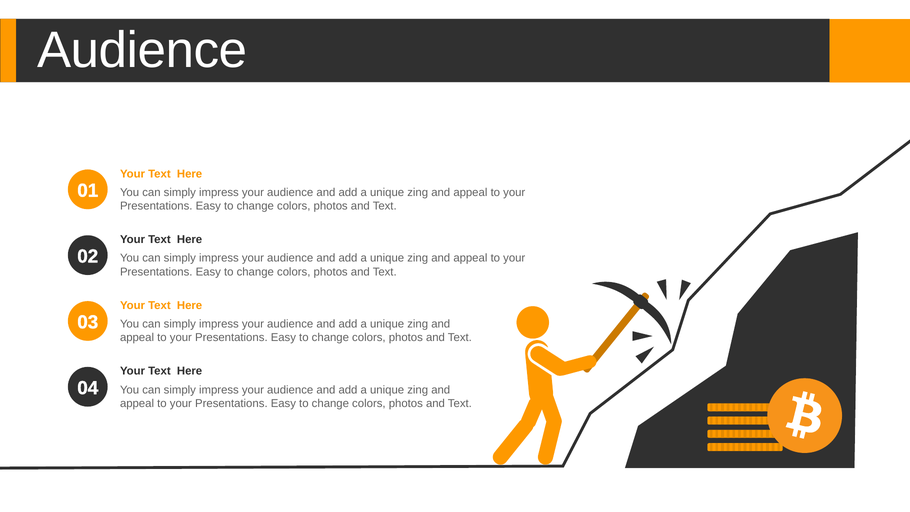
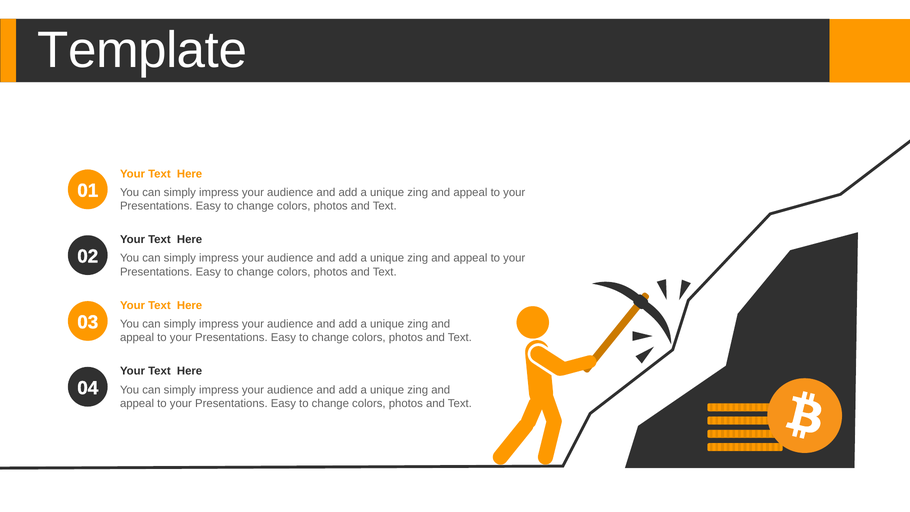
Audience: Audience -> Template (142, 50)
